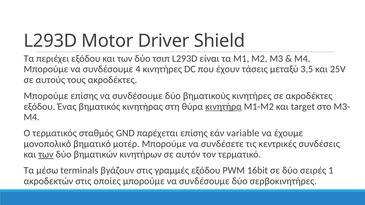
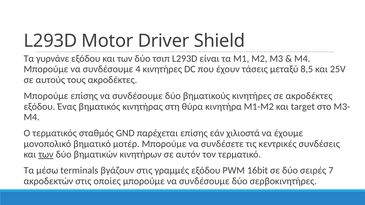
περιέχει: περιέχει -> γυρνάνε (53, 59)
3,5: 3,5 -> 8,5 (307, 69)
κινητήρα underline: present -> none (223, 107)
variable: variable -> χιλιοστά (243, 133)
1: 1 -> 7 (331, 171)
